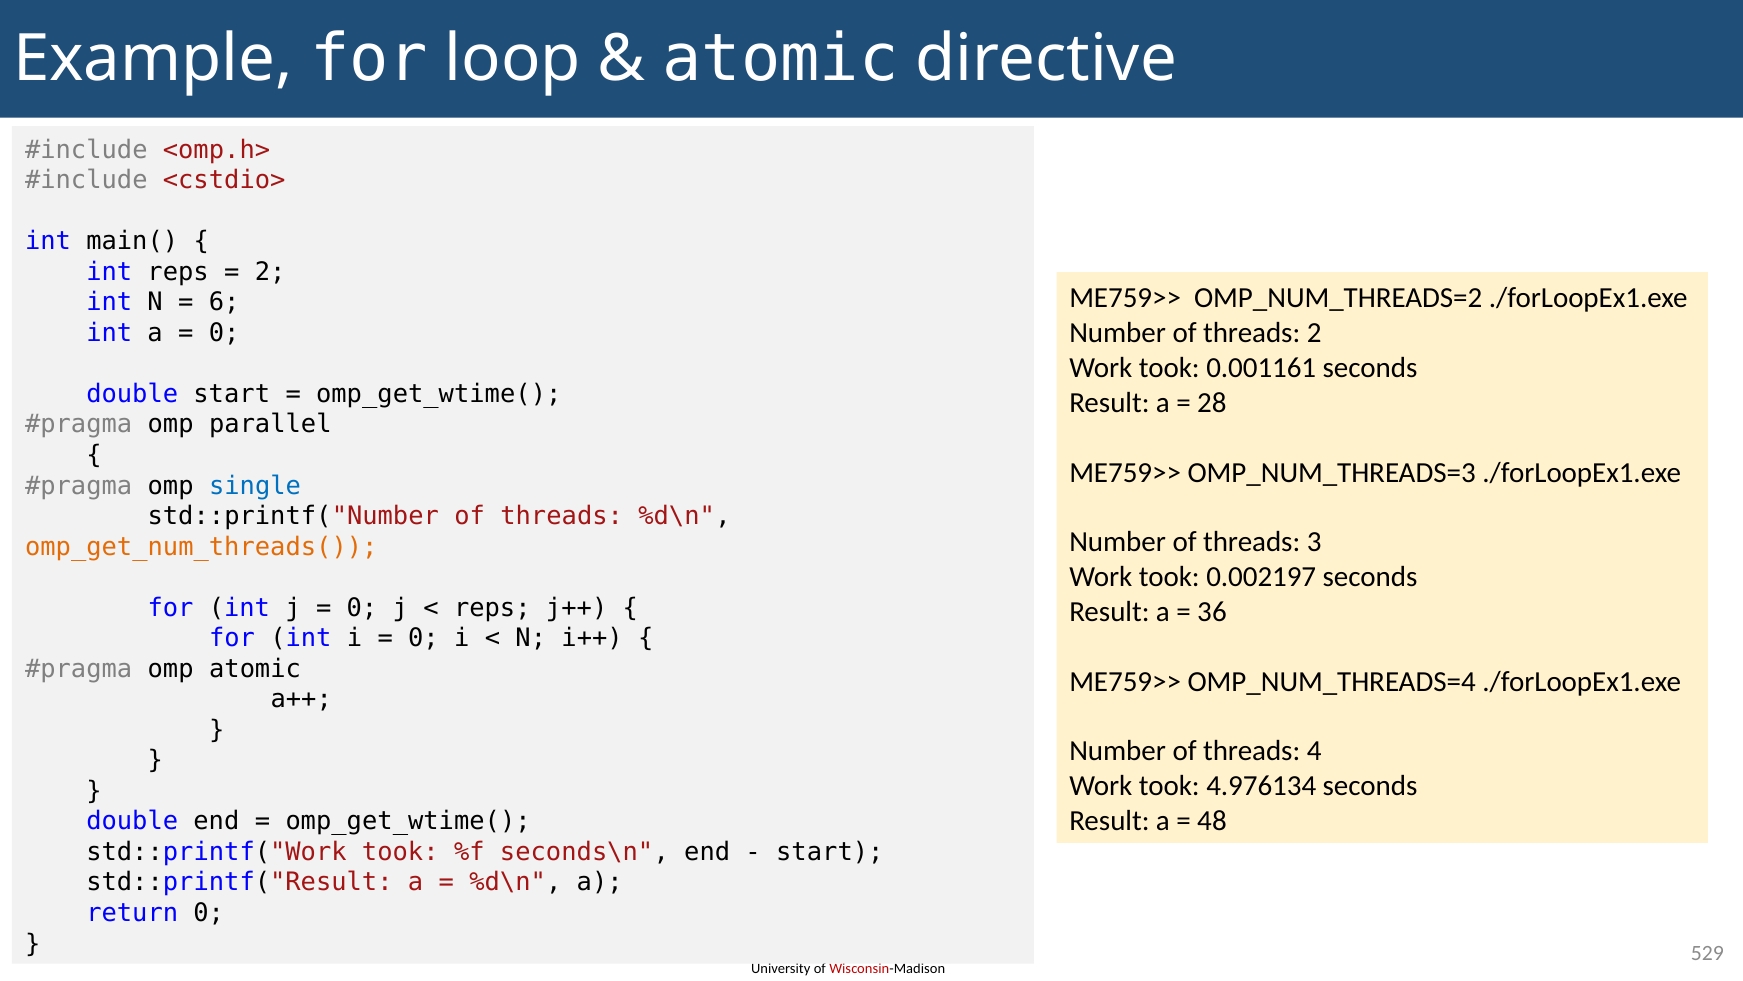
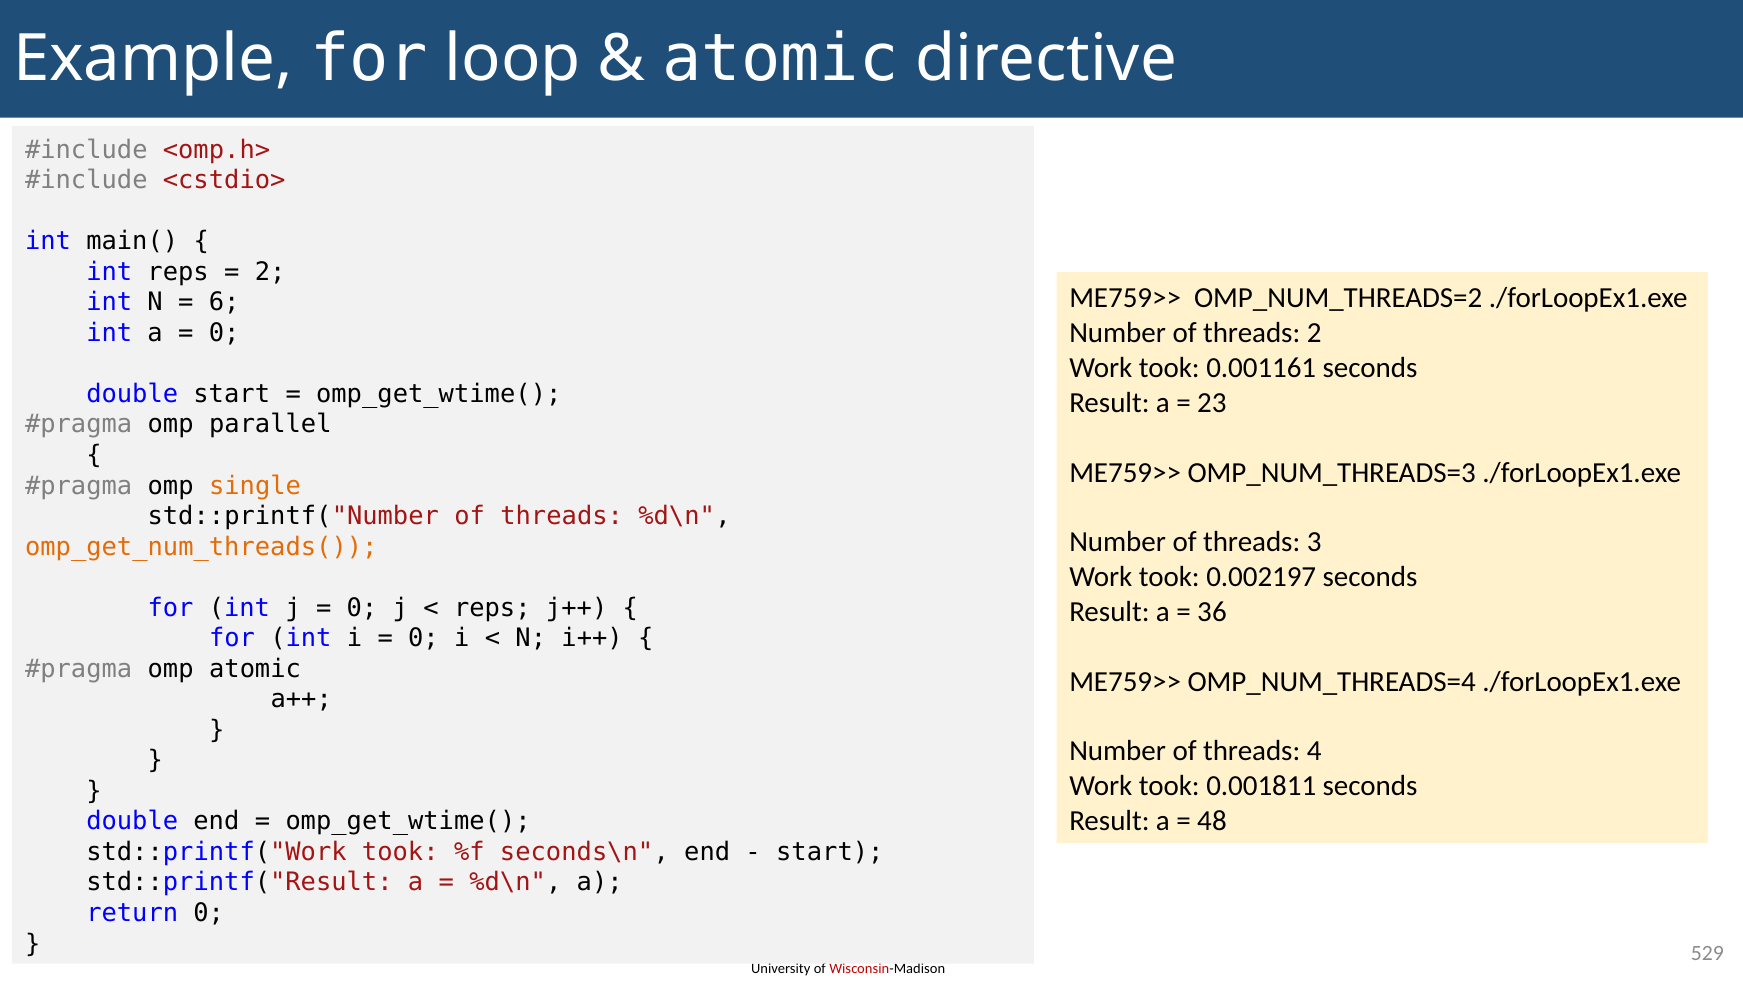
28: 28 -> 23 (1212, 402)
single colour: blue -> orange (255, 485)
4.976134: 4.976134 -> 0.001811 (1261, 786)
